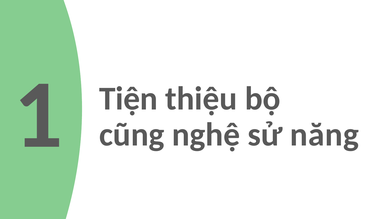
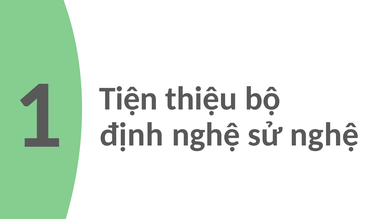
cũng: cũng -> định (132, 135)
sử năng: năng -> nghệ (324, 135)
